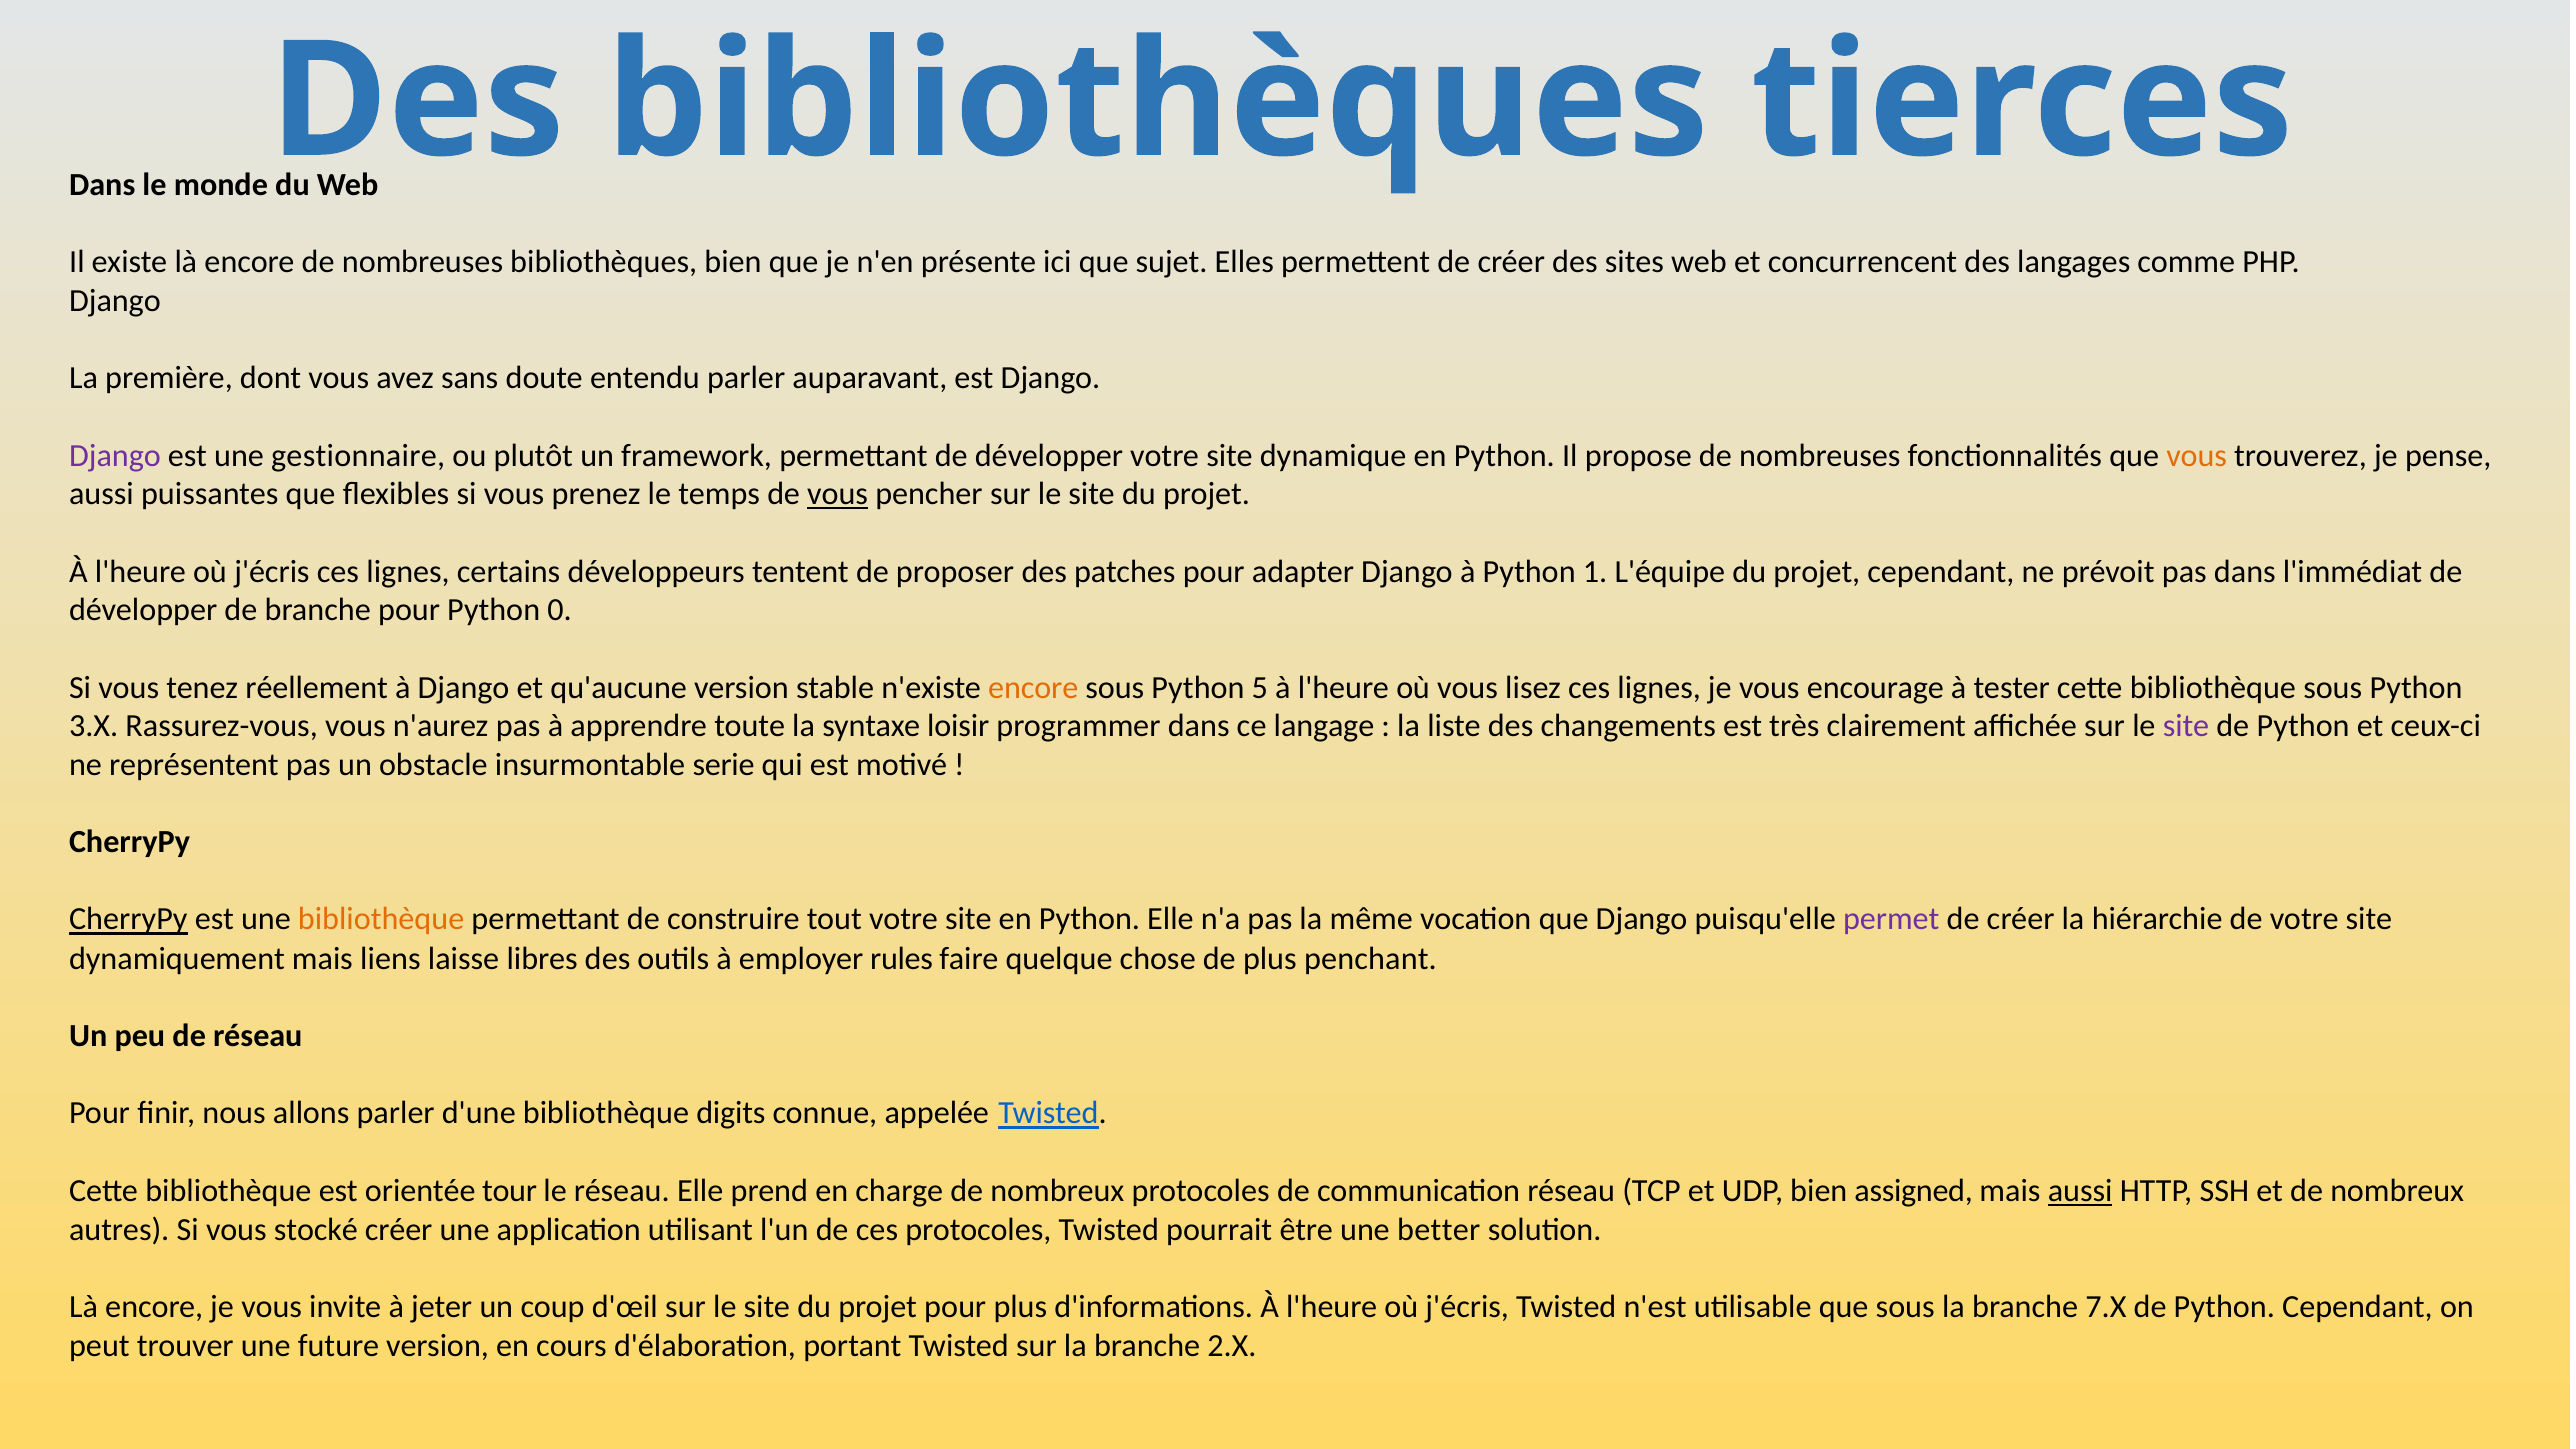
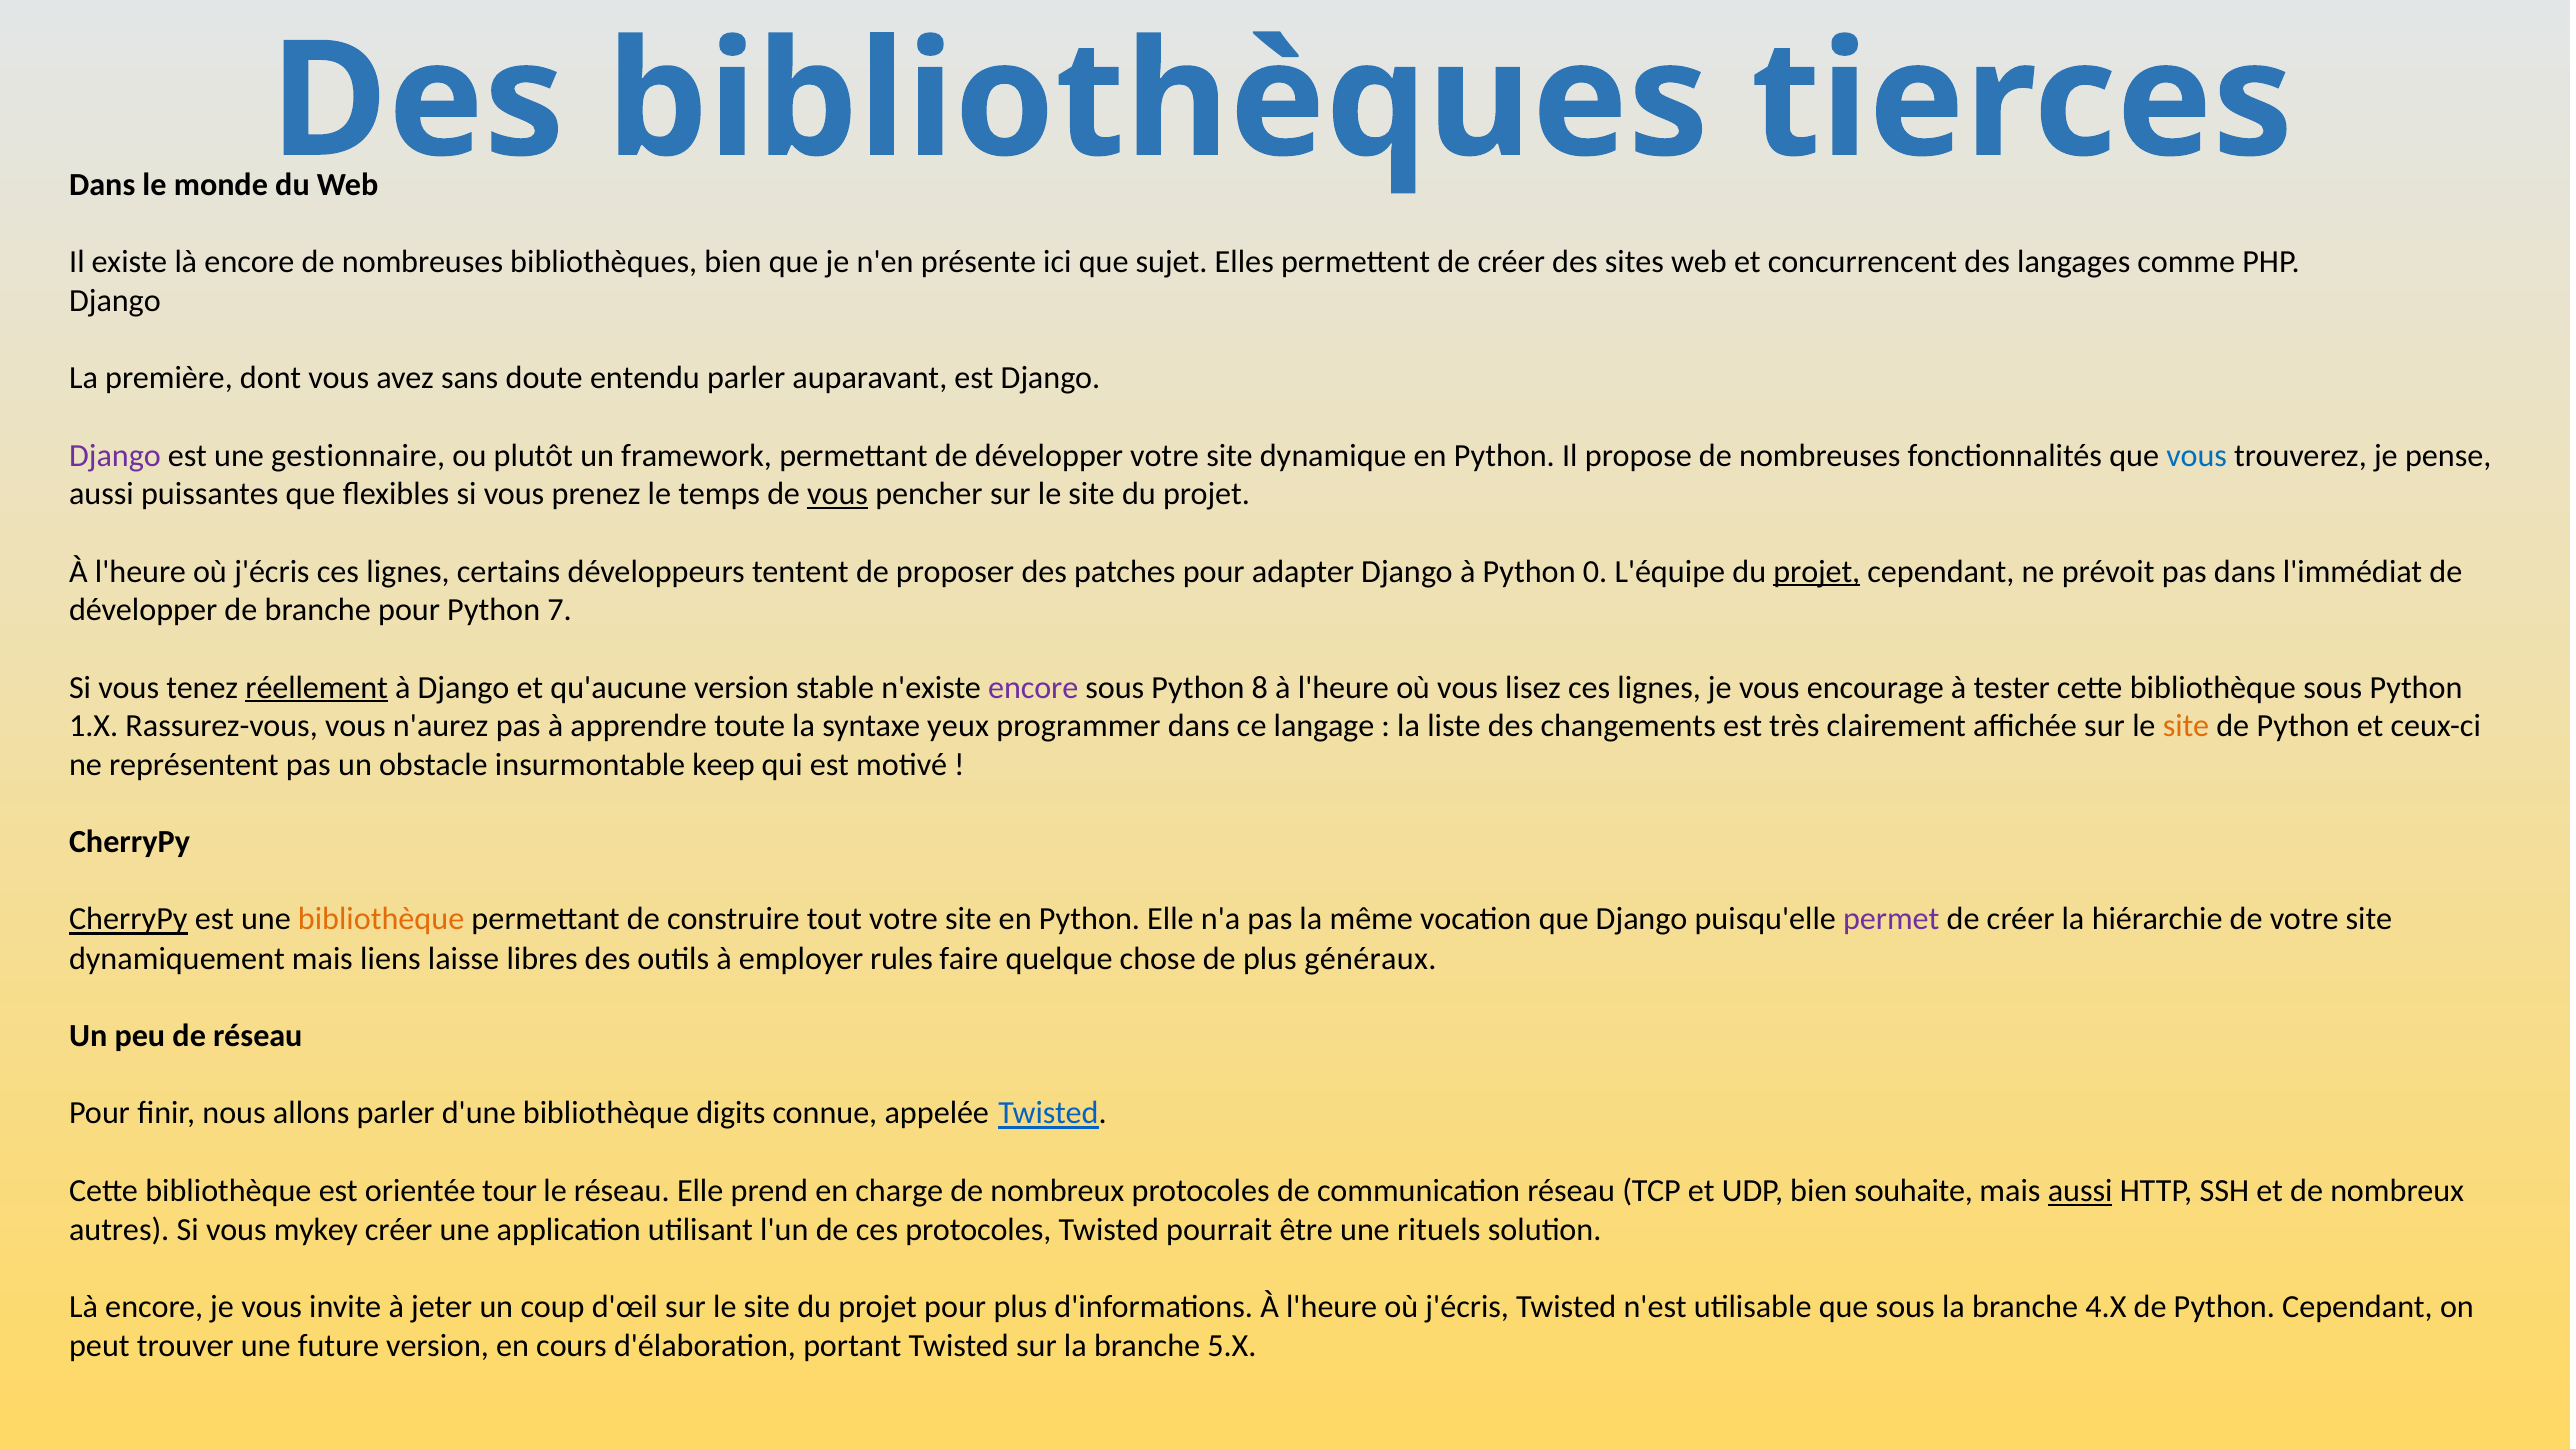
vous colour: orange -> blue (2197, 456)
1: 1 -> 0 (1595, 571)
projet underline: none -> present (1817, 571)
0: 0 -> 7 (560, 610)
réellement underline: none -> present (317, 687)
encore colour: orange -> purple (1033, 687)
5: 5 -> 8 (1260, 687)
3.X: 3.X -> 1.X (94, 726)
loisir: loisir -> yeux (958, 726)
site colour: purple -> orange (2186, 726)
serie: serie -> keep (724, 765)
penchant: penchant -> généraux (1370, 958)
assigned: assigned -> souhaite (1914, 1191)
stocké: stocké -> mykey (316, 1230)
better: better -> rituels (1439, 1230)
7.X: 7.X -> 4.X (2106, 1307)
2.X: 2.X -> 5.X (1232, 1345)
